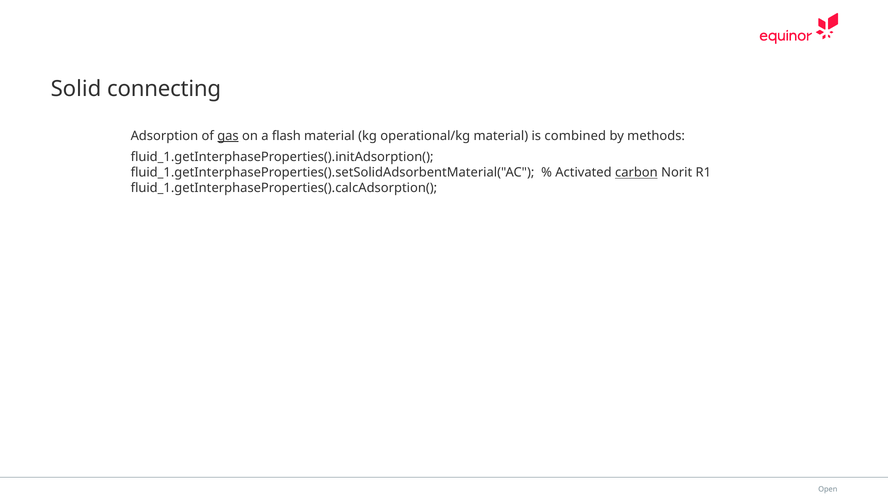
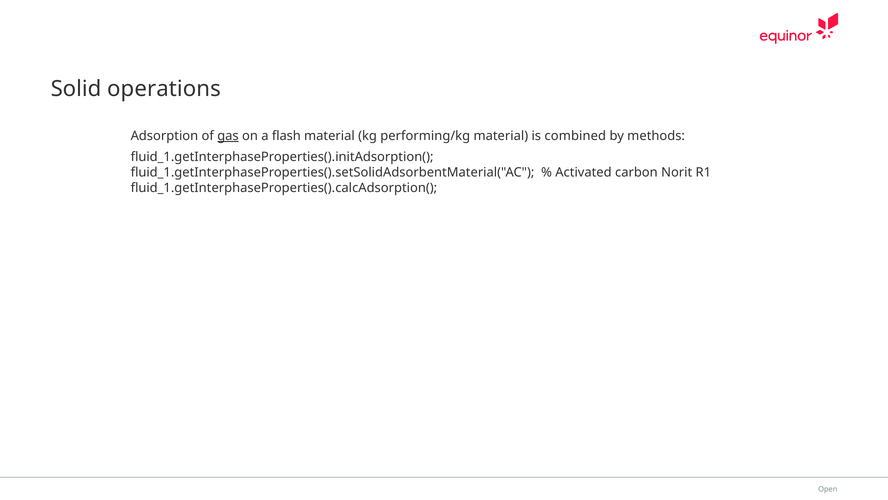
connecting: connecting -> operations (164, 89)
operational/kg: operational/kg -> performing/kg (425, 136)
carbon underline: present -> none (636, 172)
